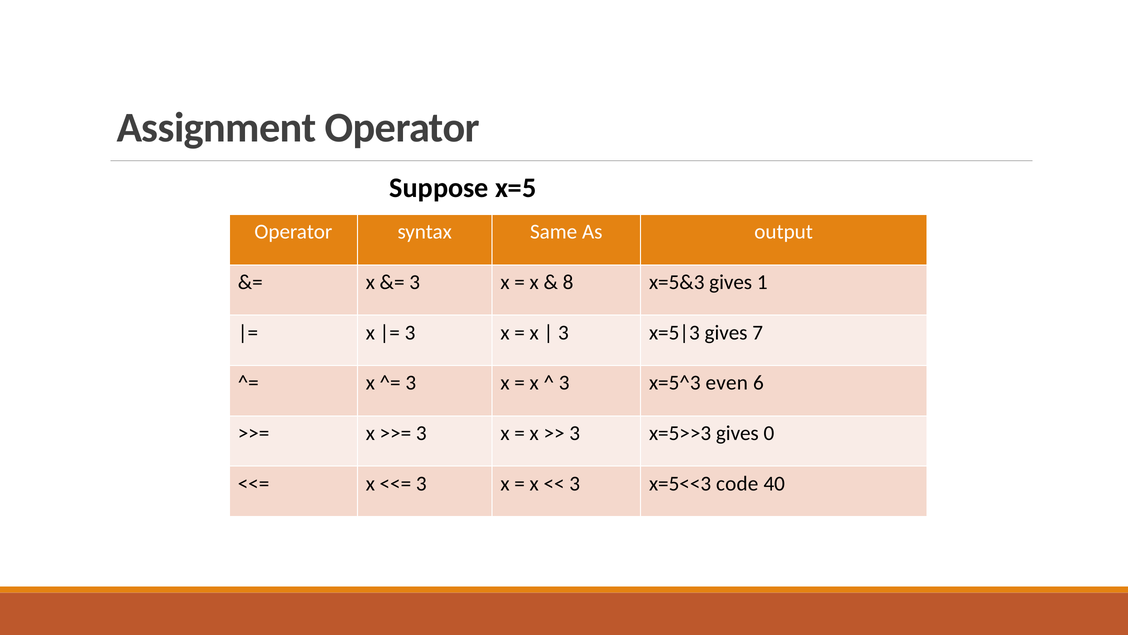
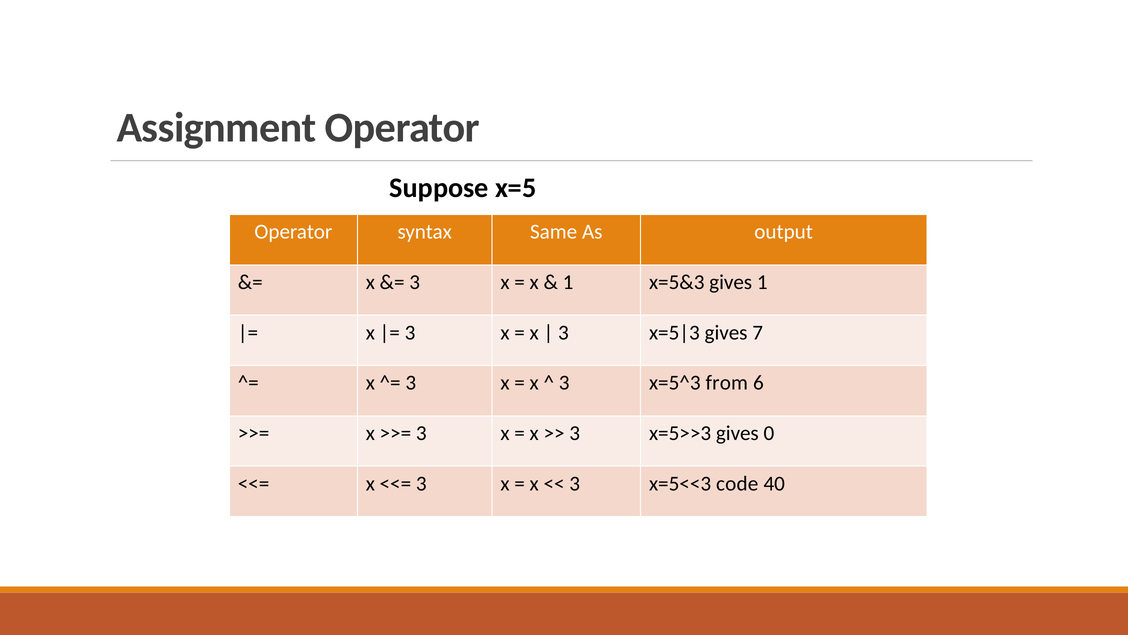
8: 8 -> 1 (568, 282)
even: even -> from (727, 383)
